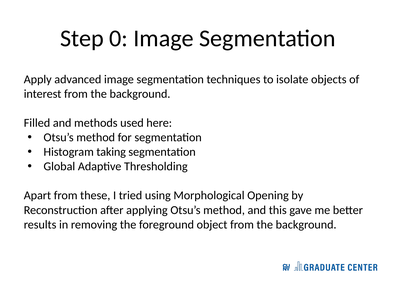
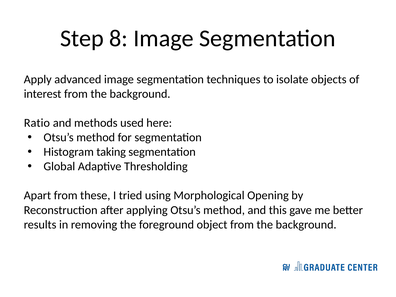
0: 0 -> 8 (119, 38)
Filled: Filled -> Ratio (37, 123)
